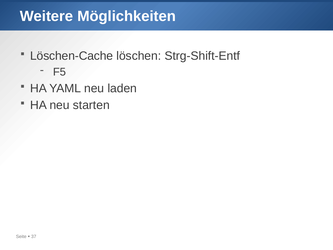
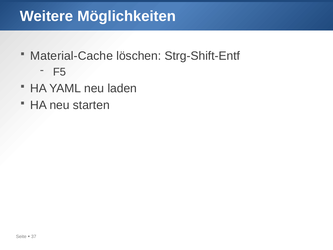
Löschen-Cache: Löschen-Cache -> Material-Cache (72, 56)
